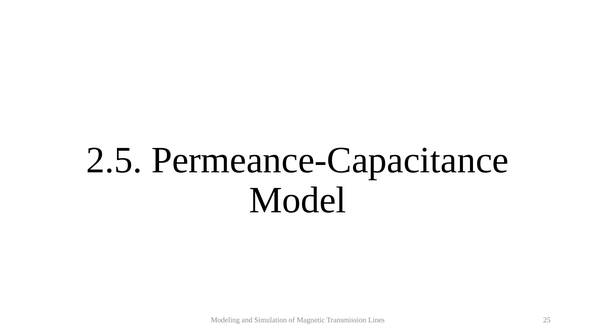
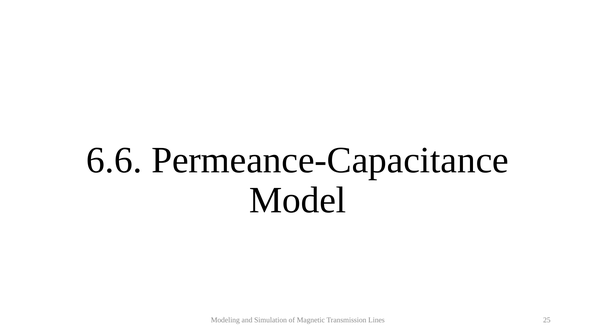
2.5: 2.5 -> 6.6 (114, 160)
